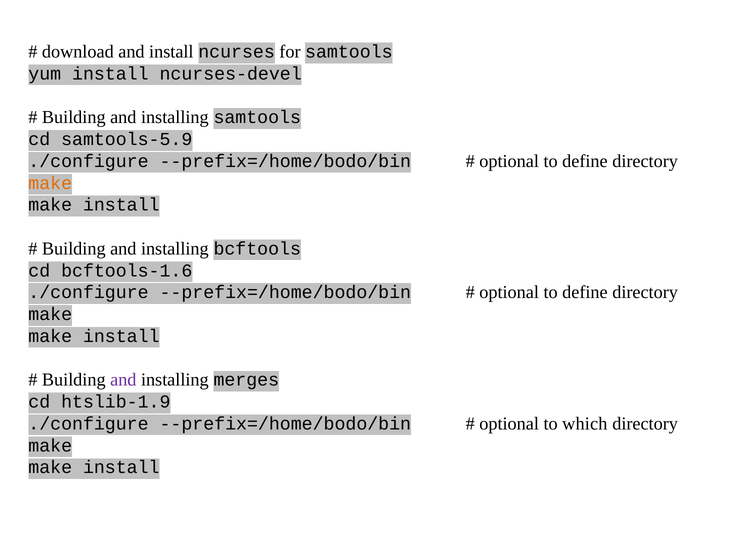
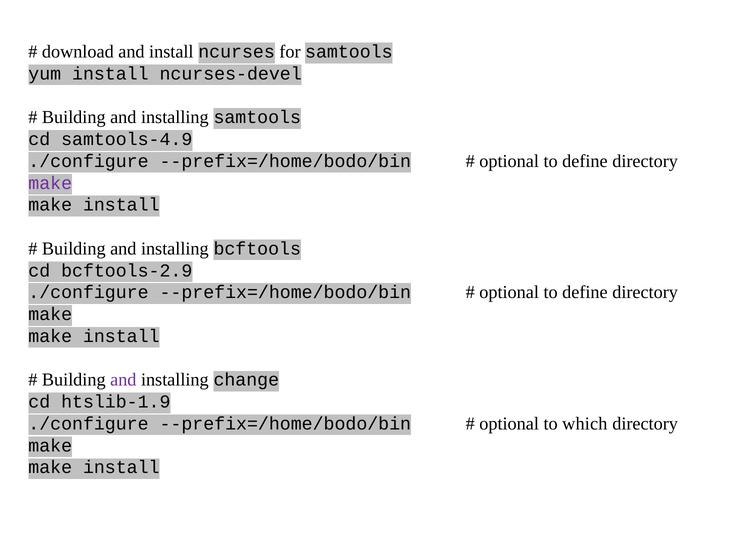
samtools-5.9: samtools-5.9 -> samtools-4.9 (127, 139)
make colour: orange -> purple (50, 183)
bcftools-1.6: bcftools-1.6 -> bcftools-2.9 (127, 270)
merges: merges -> change (246, 380)
